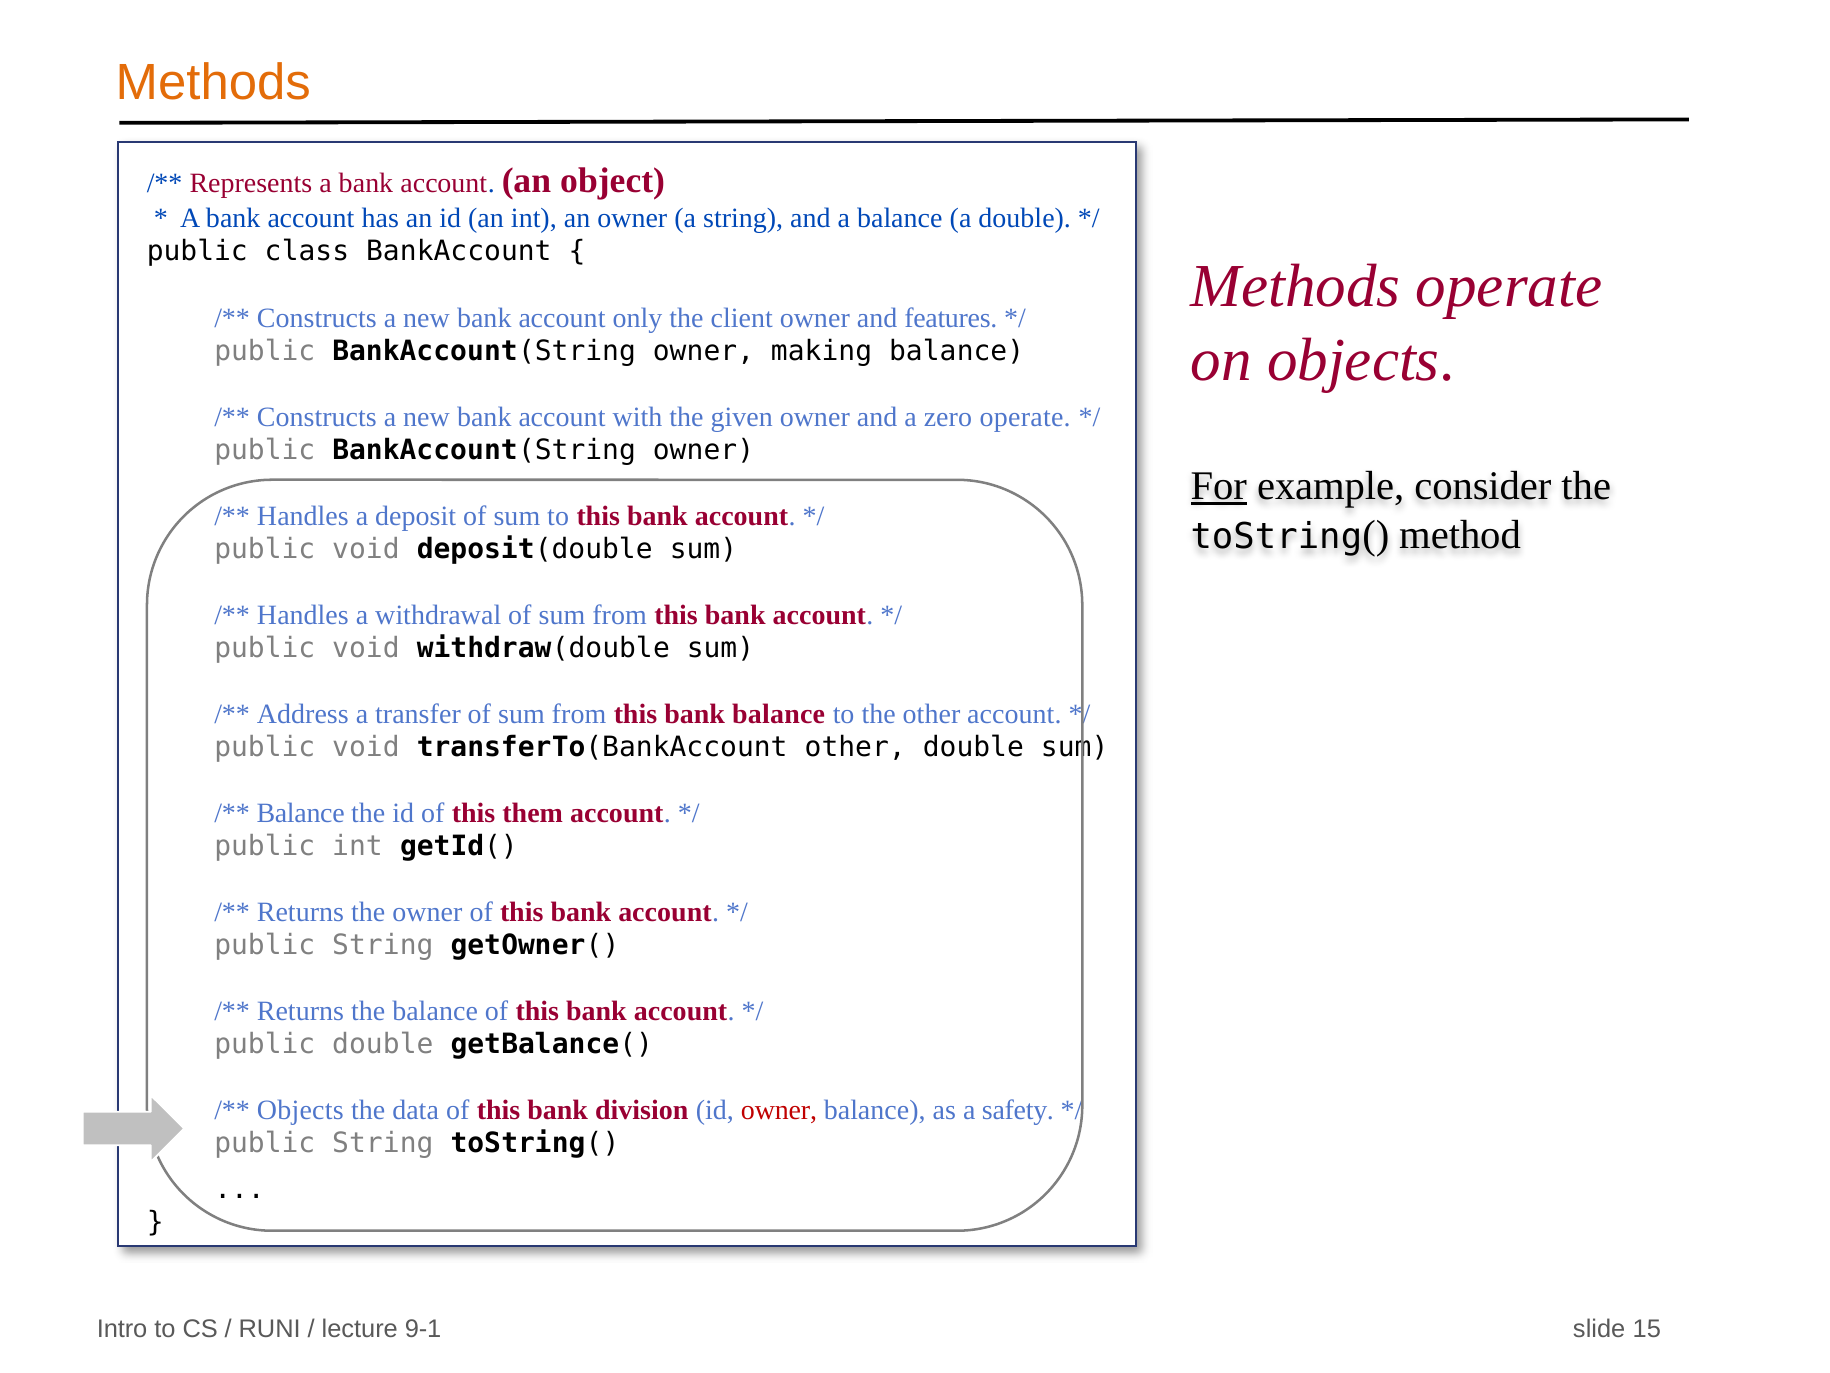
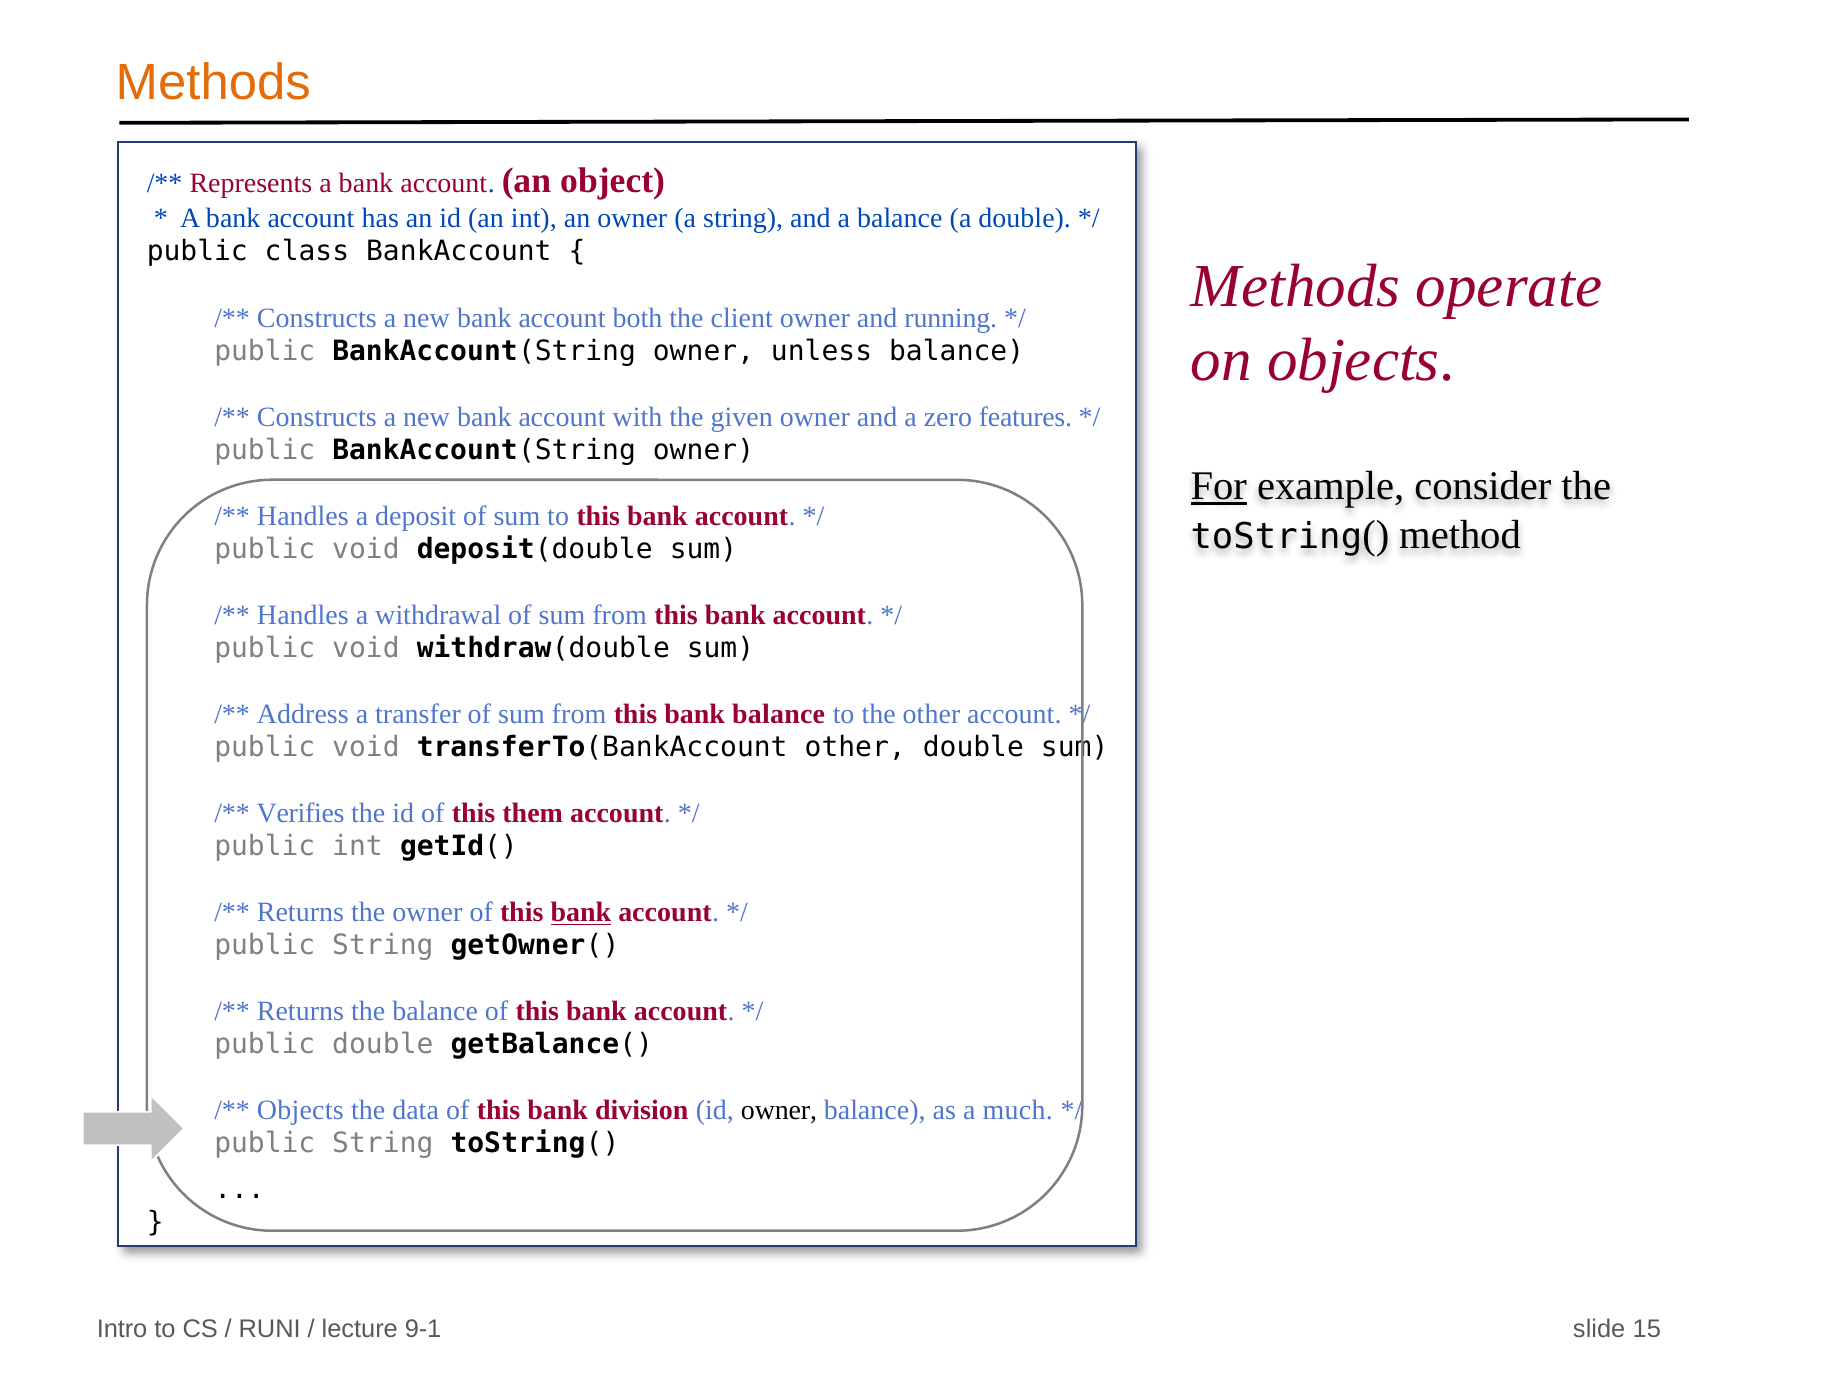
only: only -> both (637, 318)
features: features -> running (951, 318)
making: making -> unless (822, 351)
zero operate: operate -> features (1025, 417)
Balance: Balance -> Verifies (301, 813)
bank underline: none -> present (581, 912)
owner colour: red -> black (779, 1110)
safety: safety -> much (1018, 1110)
